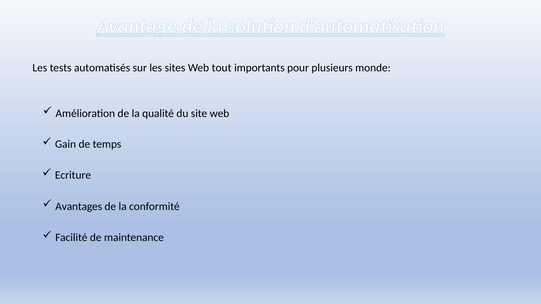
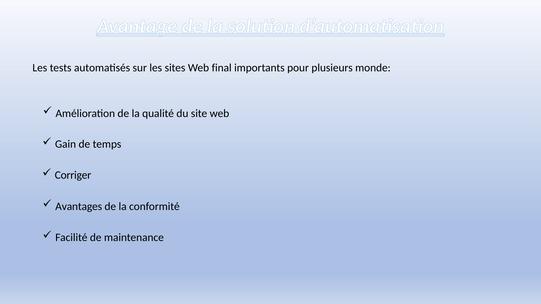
tout: tout -> final (222, 68)
Ecriture: Ecriture -> Corriger (73, 175)
